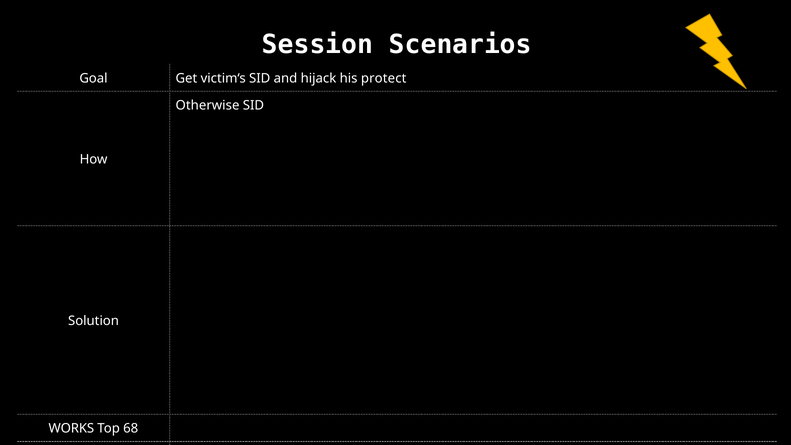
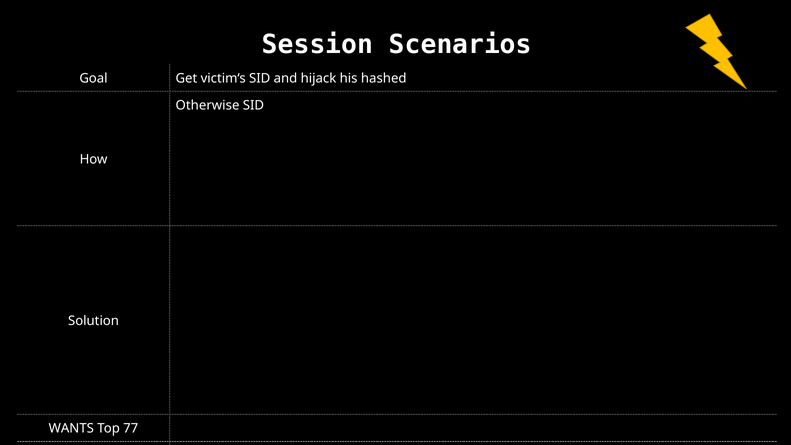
protect: protect -> hashed (384, 78)
WORKS: WORKS -> WANTS (71, 428)
68: 68 -> 77 (131, 428)
